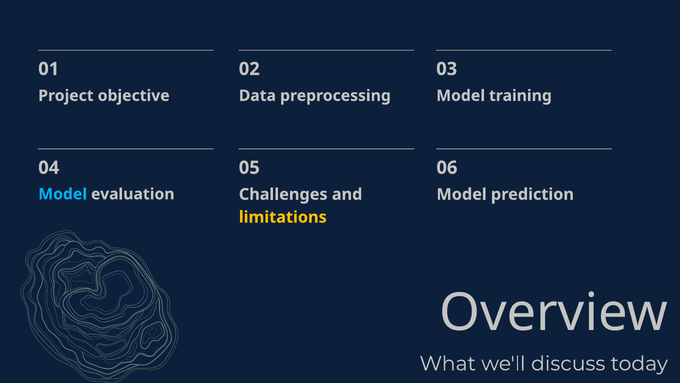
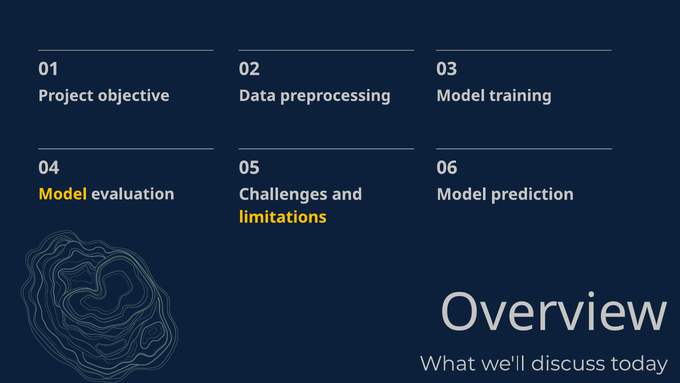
Model colour: light blue -> yellow (63, 194)
